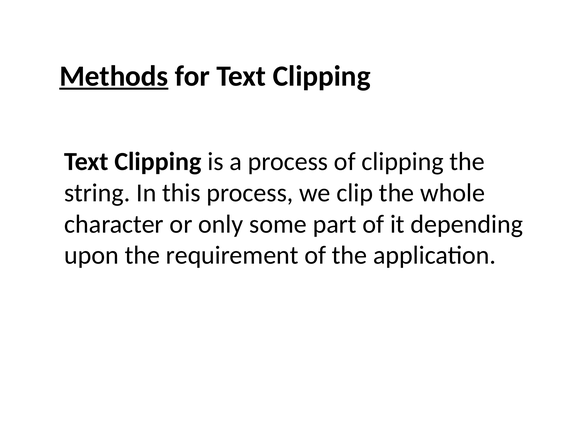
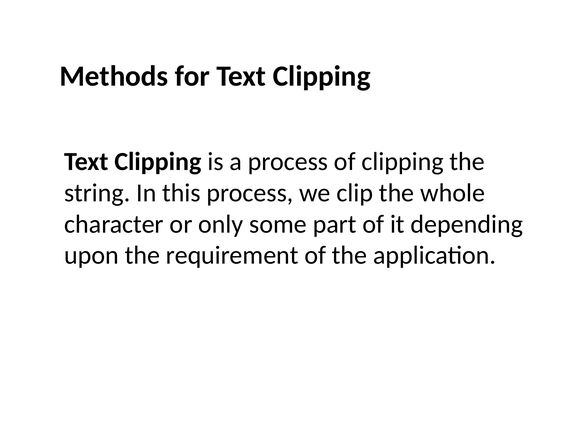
Methods underline: present -> none (114, 76)
